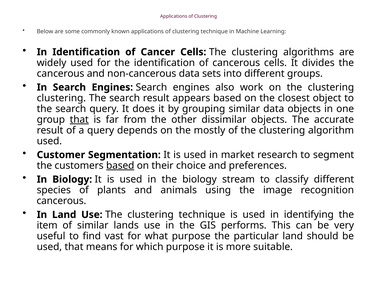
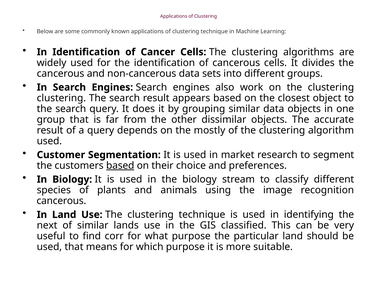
that underline: present -> none (79, 119)
item: item -> next (47, 225)
performs: performs -> classified (244, 225)
vast: vast -> corr (114, 236)
